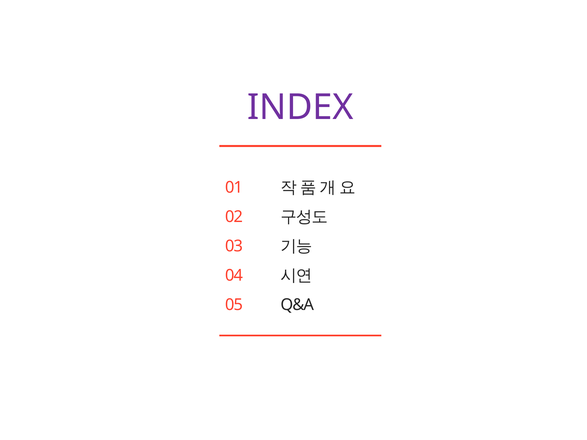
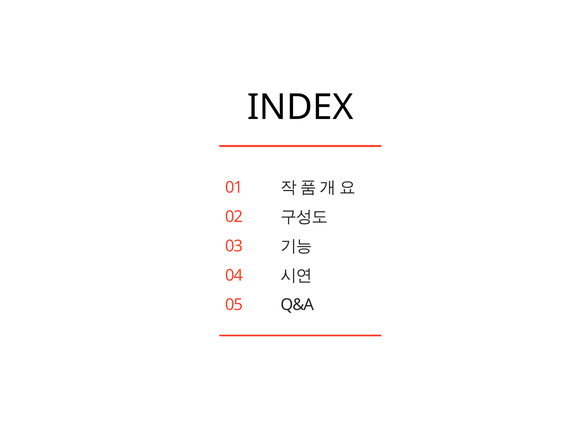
INDEX colour: purple -> black (300, 107)
